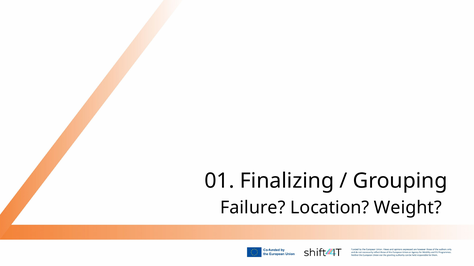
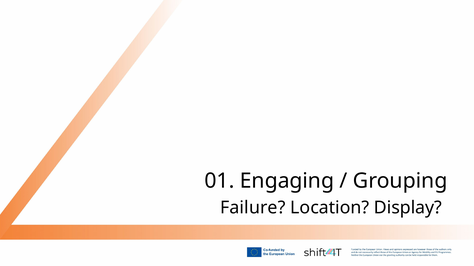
Finalizing: Finalizing -> Engaging (287, 181)
Weight: Weight -> Display (408, 208)
